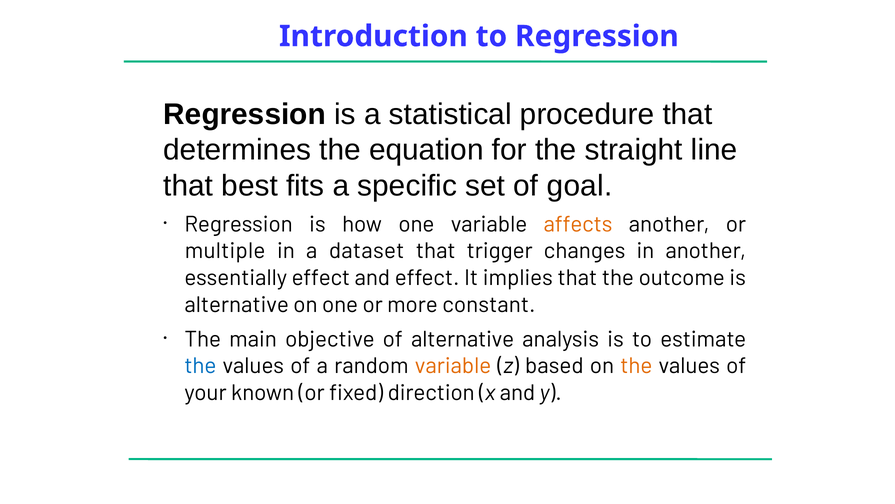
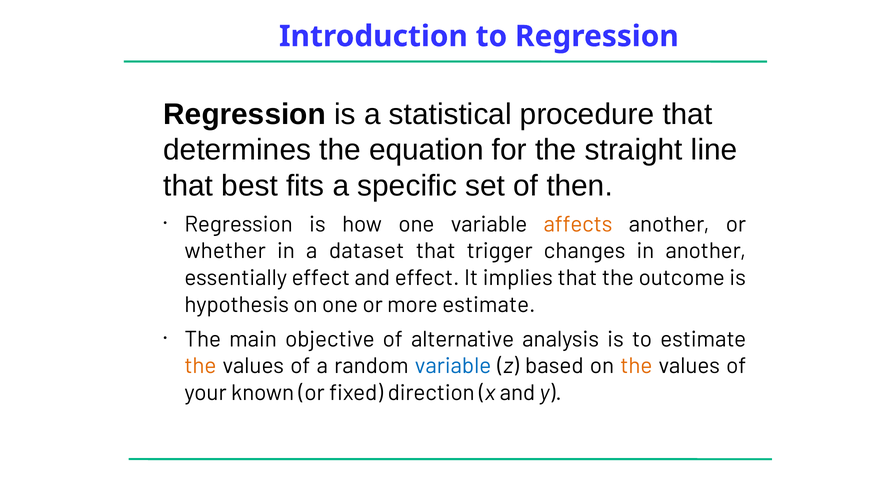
goal: goal -> then (580, 186)
multiple: multiple -> whether (225, 251)
alternative: alternative -> hypothesis (237, 305)
more constant: constant -> estimate (489, 305)
the colour: blue -> orange (200, 366)
variable colour: orange -> blue (453, 366)
